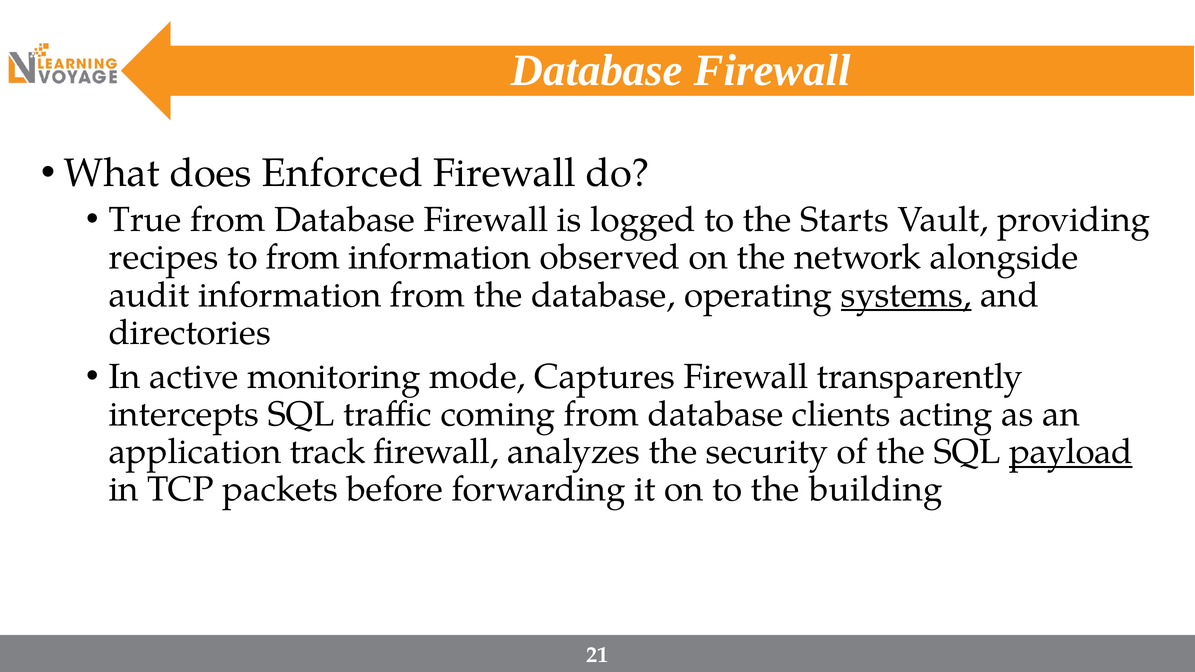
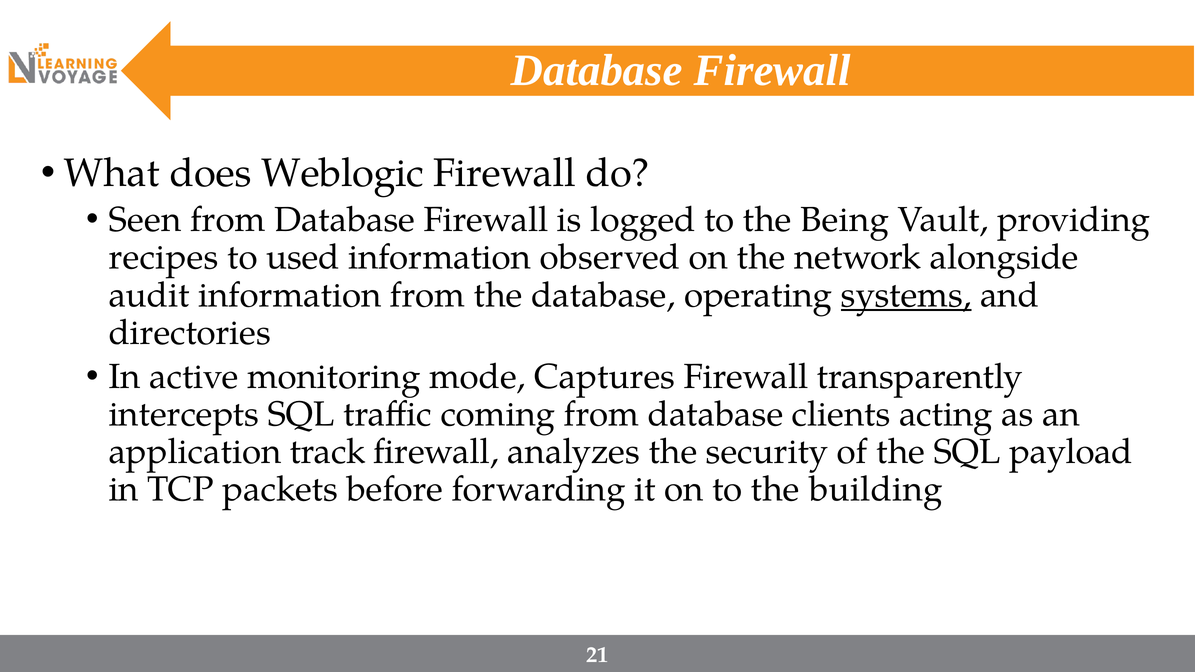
Enforced: Enforced -> Weblogic (343, 173)
True: True -> Seen (145, 220)
Starts: Starts -> Being (845, 220)
to from: from -> used (303, 258)
payload underline: present -> none (1071, 452)
